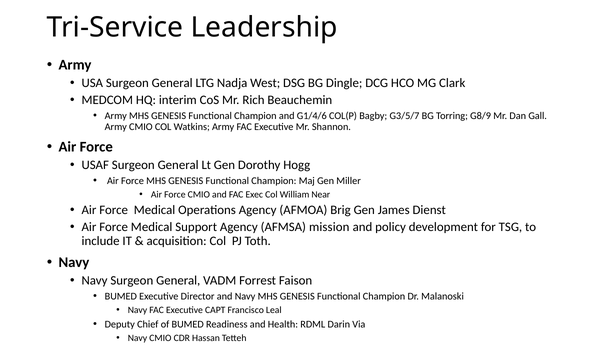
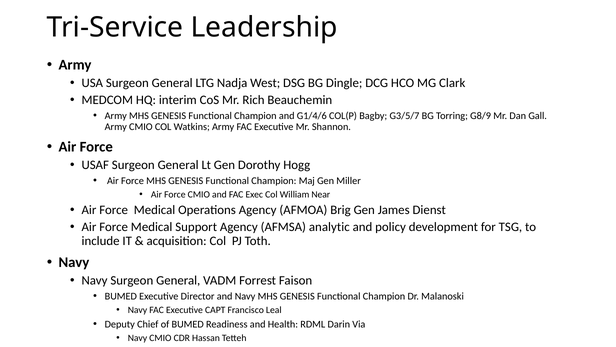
mission: mission -> analytic (329, 227)
